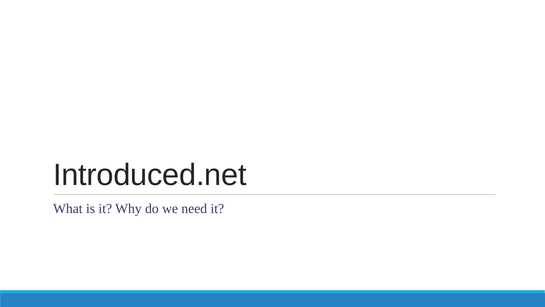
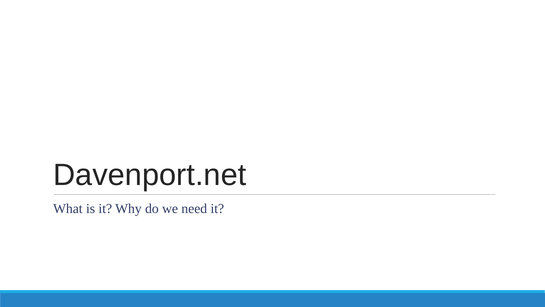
Introduced.net: Introduced.net -> Davenport.net (150, 175)
